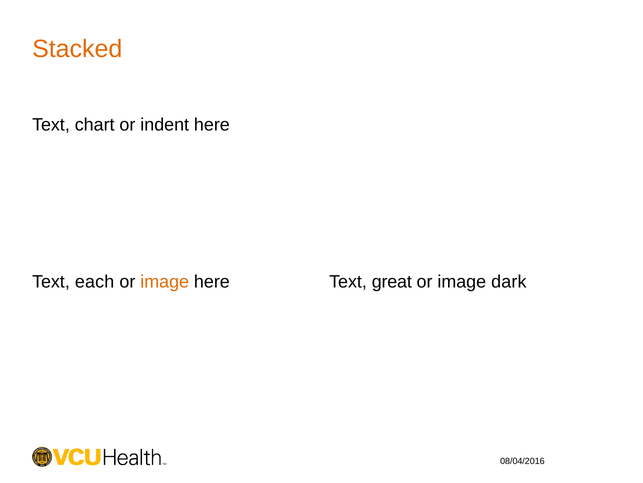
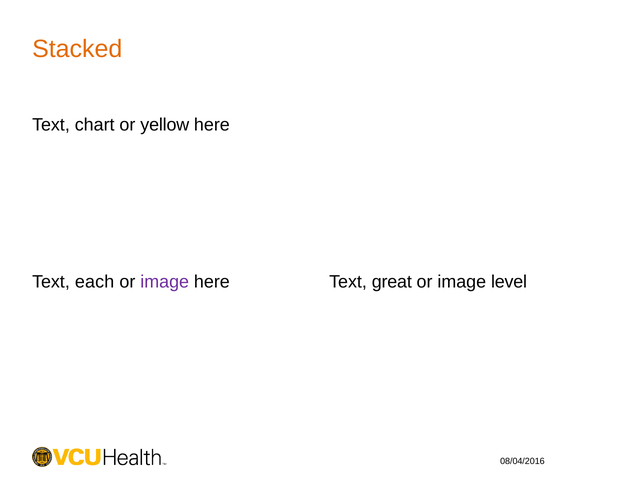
indent: indent -> yellow (165, 124)
image colour: orange -> purple (165, 281)
dark: dark -> level (509, 281)
